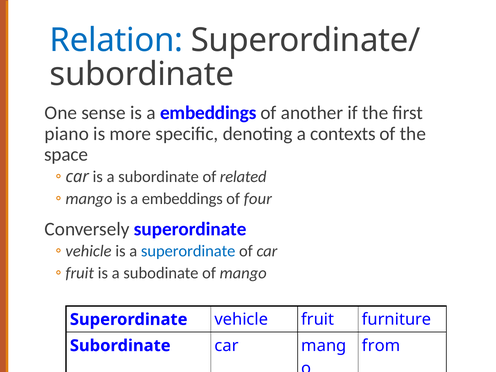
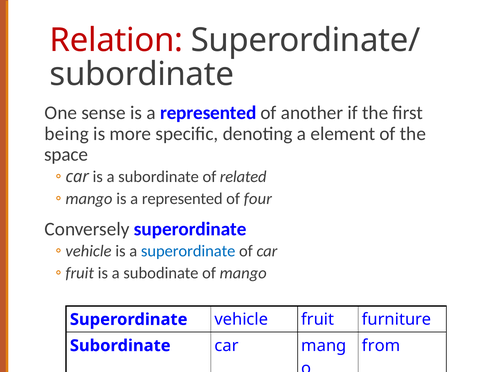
Relation colour: blue -> red (116, 40)
sense is a embeddings: embeddings -> represented (208, 113)
piano: piano -> being (67, 134)
contexts: contexts -> element (343, 134)
embeddings: embeddings -> represented (182, 199)
